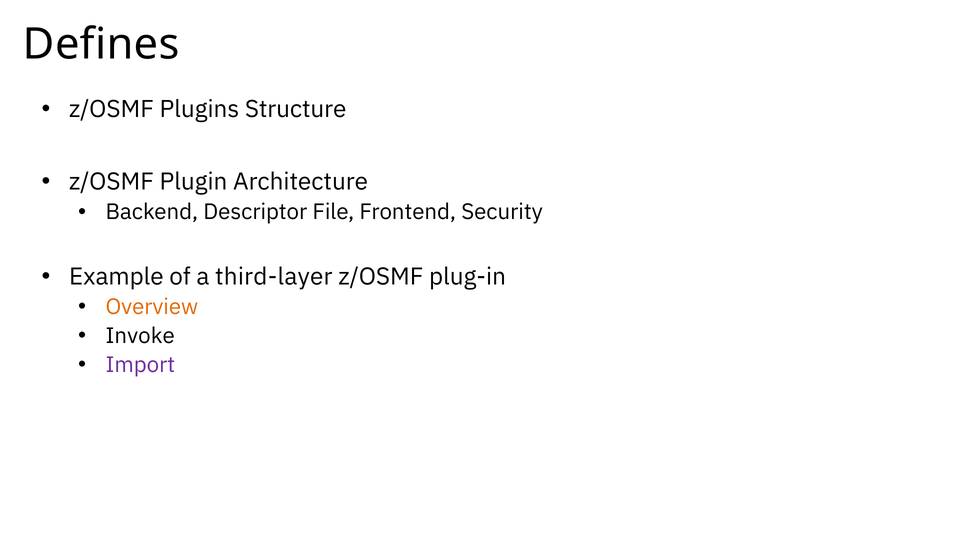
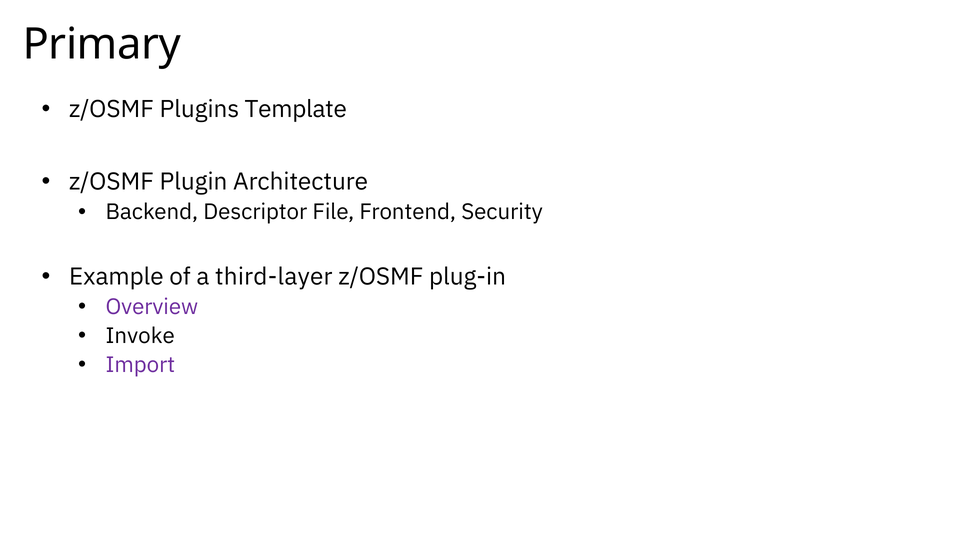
Defines: Defines -> Primary (102, 44)
Structure: Structure -> Template (296, 109)
Overview colour: orange -> purple (152, 307)
